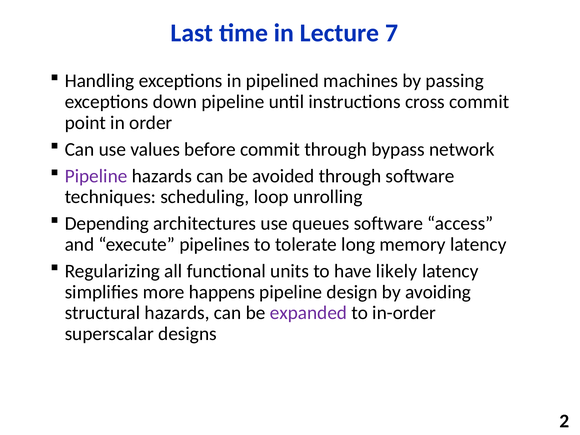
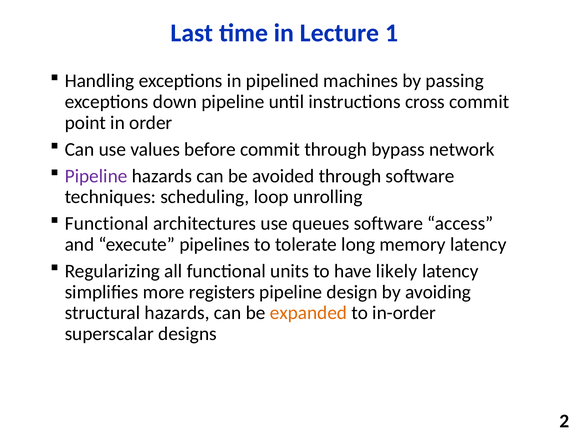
7: 7 -> 1 (392, 33)
Depending: Depending -> Functional (107, 224)
happens: happens -> registers (222, 292)
expanded colour: purple -> orange (308, 313)
